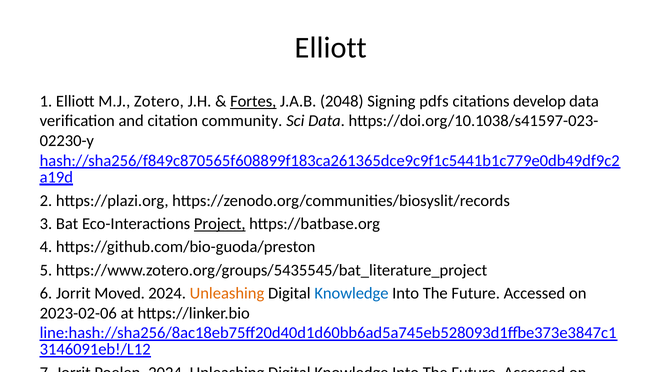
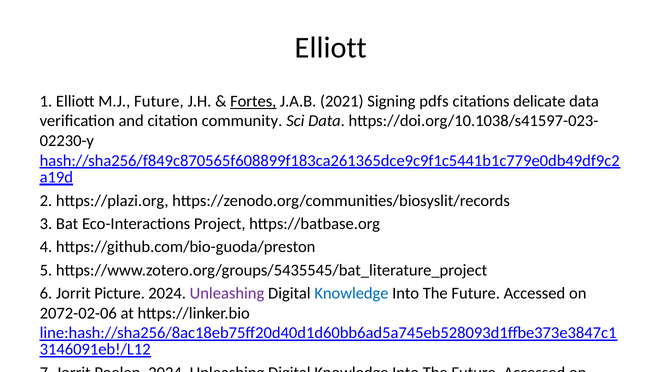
M.J Zotero: Zotero -> Future (159, 101)
2048: 2048 -> 2021 (342, 101)
develop: develop -> delicate (539, 101)
Project underline: present -> none (220, 224)
Moved: Moved -> Picture (120, 294)
Unleashing colour: orange -> purple (227, 294)
2023-02-06: 2023-02-06 -> 2072-02-06 (78, 313)
